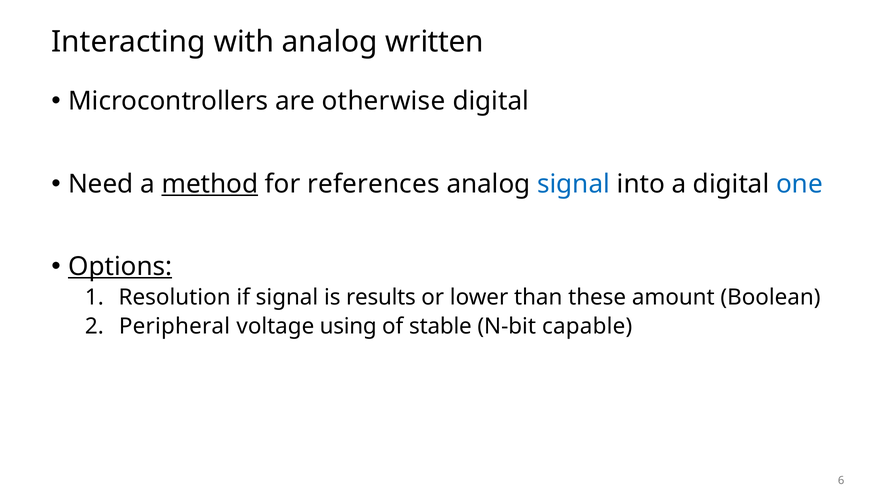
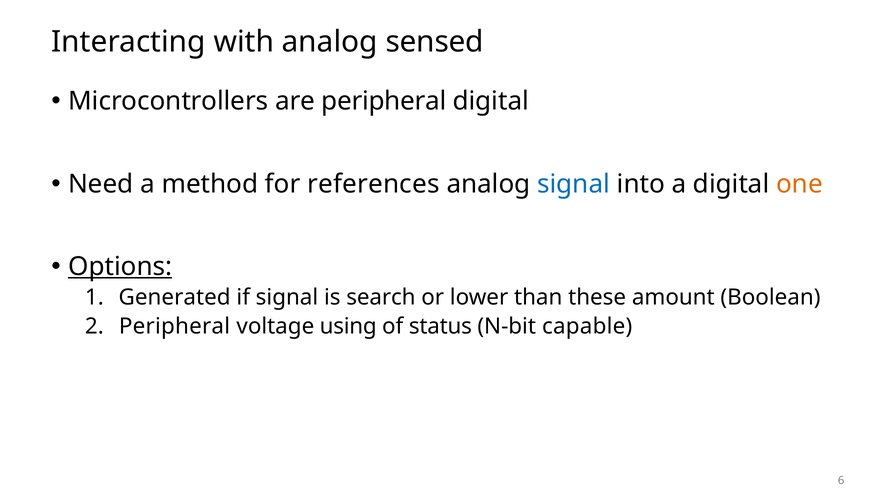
written: written -> sensed (435, 42)
are otherwise: otherwise -> peripheral (384, 101)
method underline: present -> none (210, 184)
one colour: blue -> orange (799, 184)
Resolution: Resolution -> Generated (175, 297)
results: results -> search (381, 297)
stable: stable -> status (440, 326)
